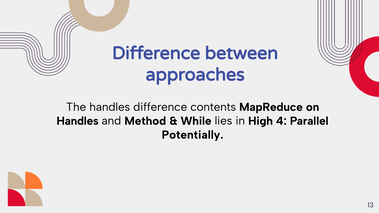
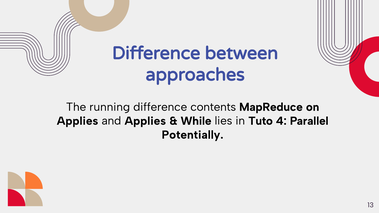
The handles: handles -> running (110, 107)
Handles: Handles -> Applies (77, 121)
and Method: Method -> Applies (145, 121)
High: High -> Tuto (261, 121)
